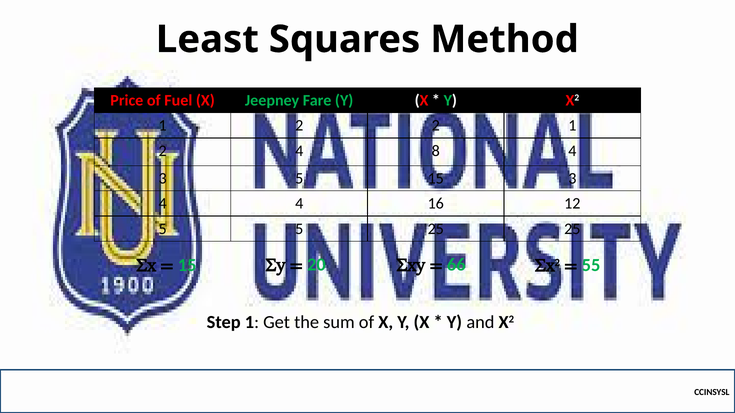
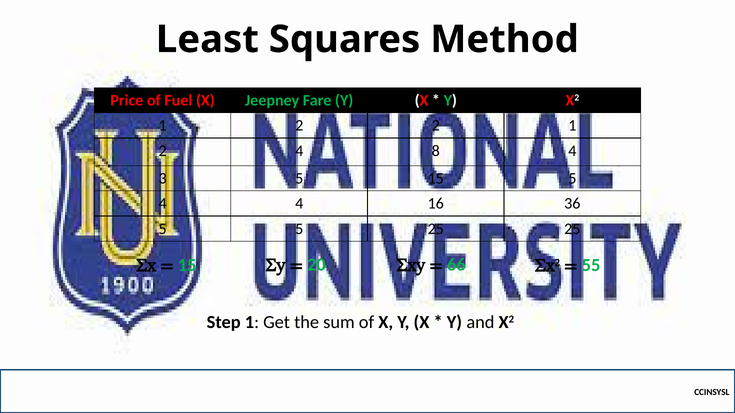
15 3: 3 -> 5 (572, 179)
12: 12 -> 36 (572, 204)
